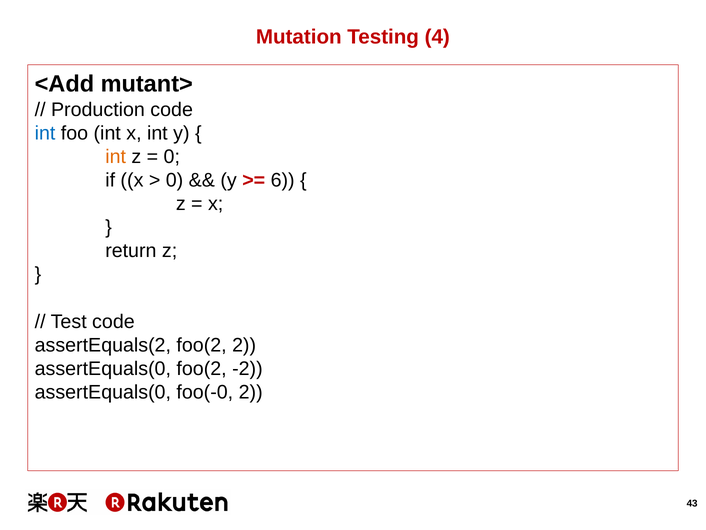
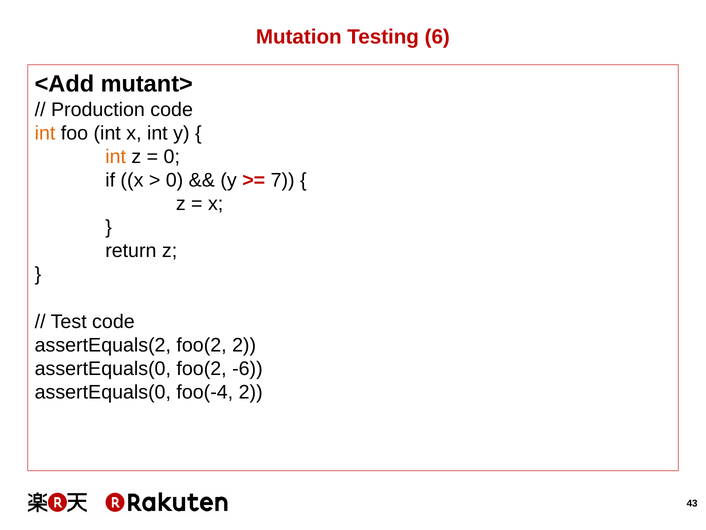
4: 4 -> 6 (437, 37)
int colour: blue -> orange (45, 133)
6: 6 -> 7 (283, 180)
-2: -2 -> -6 (247, 368)
foo(-0: foo(-0 -> foo(-4 (205, 392)
